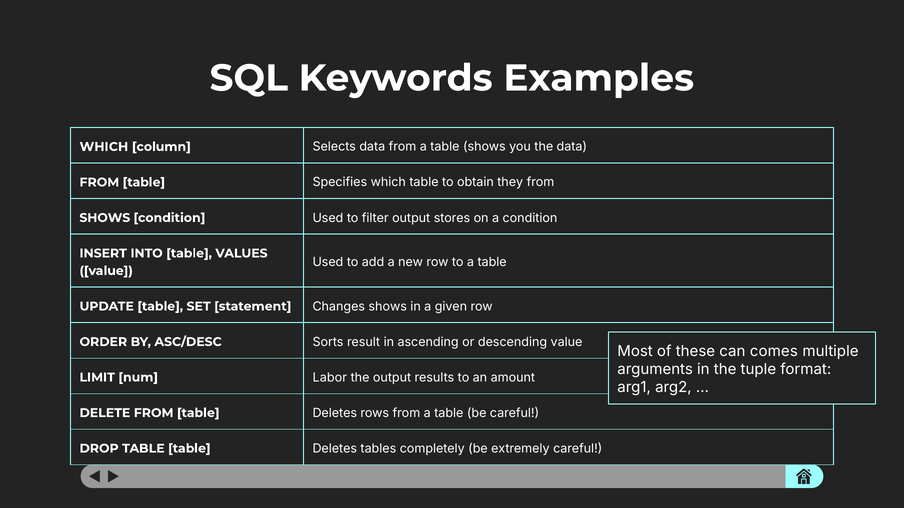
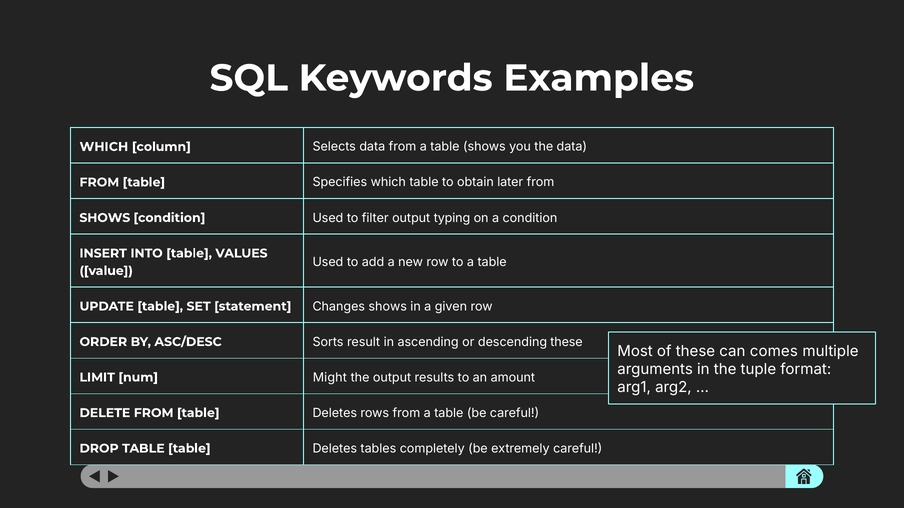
they: they -> later (510, 183)
stores: stores -> typing (452, 218)
descending value: value -> these (567, 342)
Labor: Labor -> Might (330, 378)
